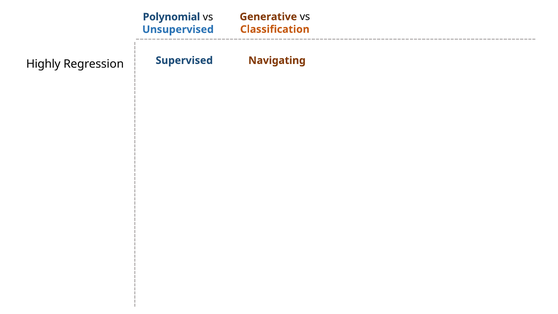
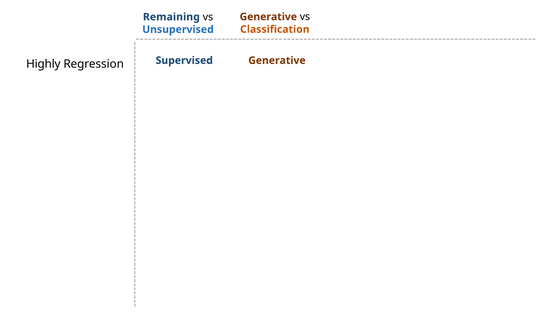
Polynomial: Polynomial -> Remaining (171, 17)
Supervised Navigating: Navigating -> Generative (277, 60)
